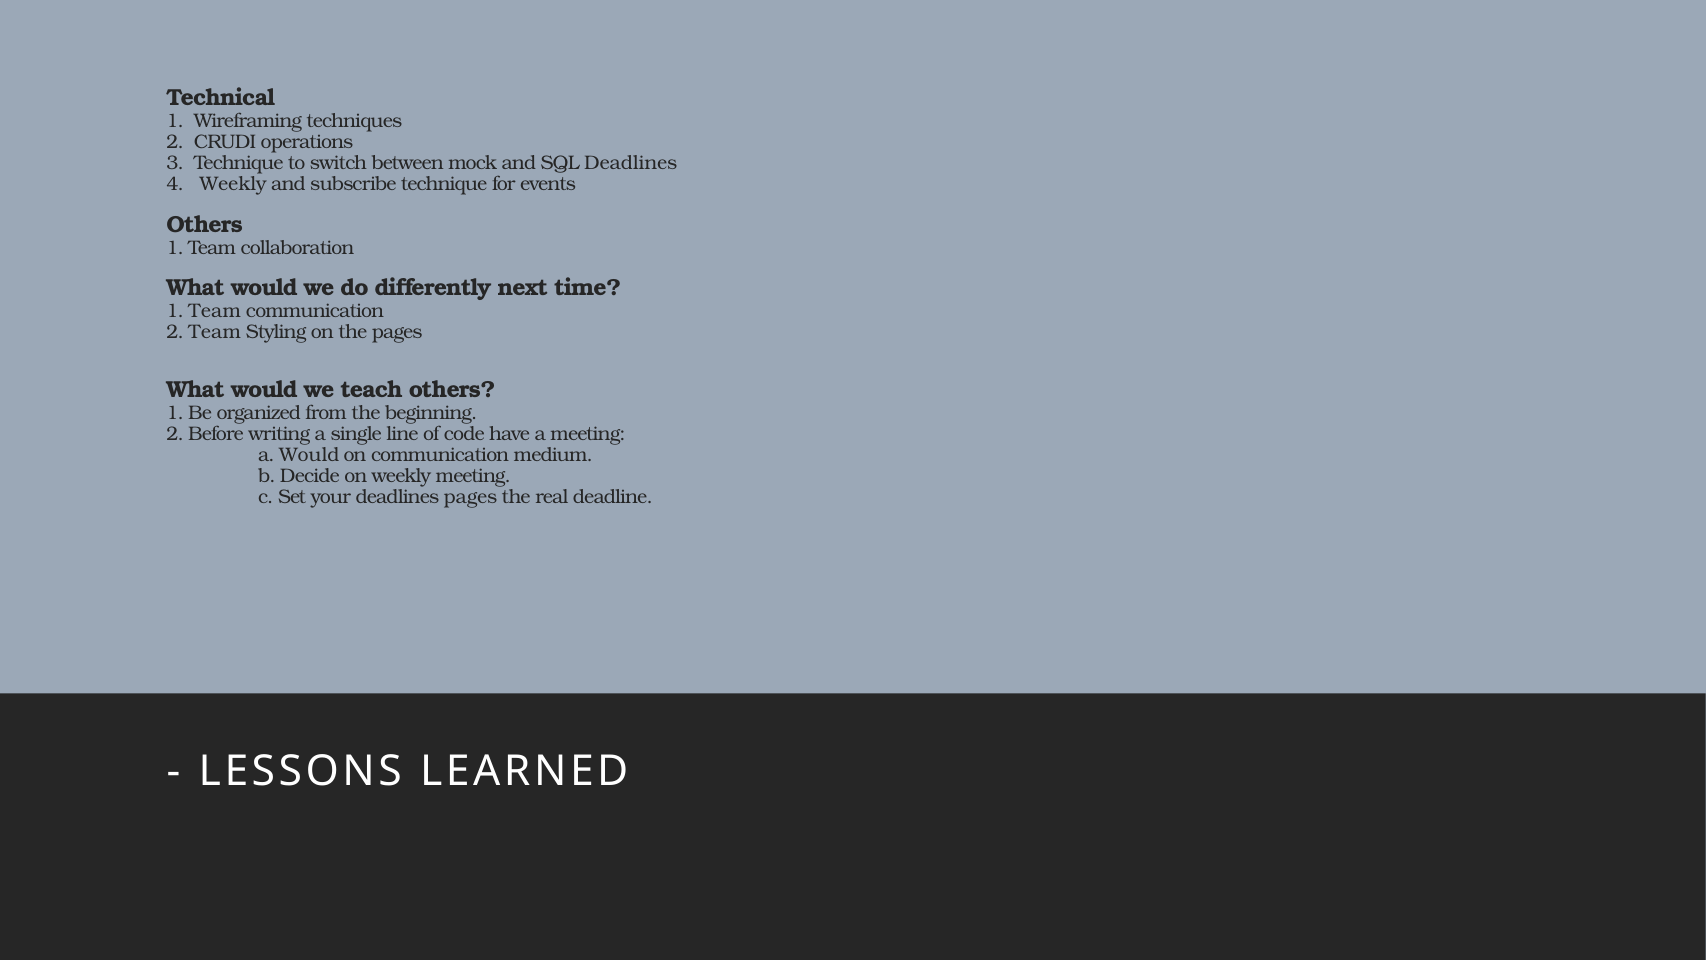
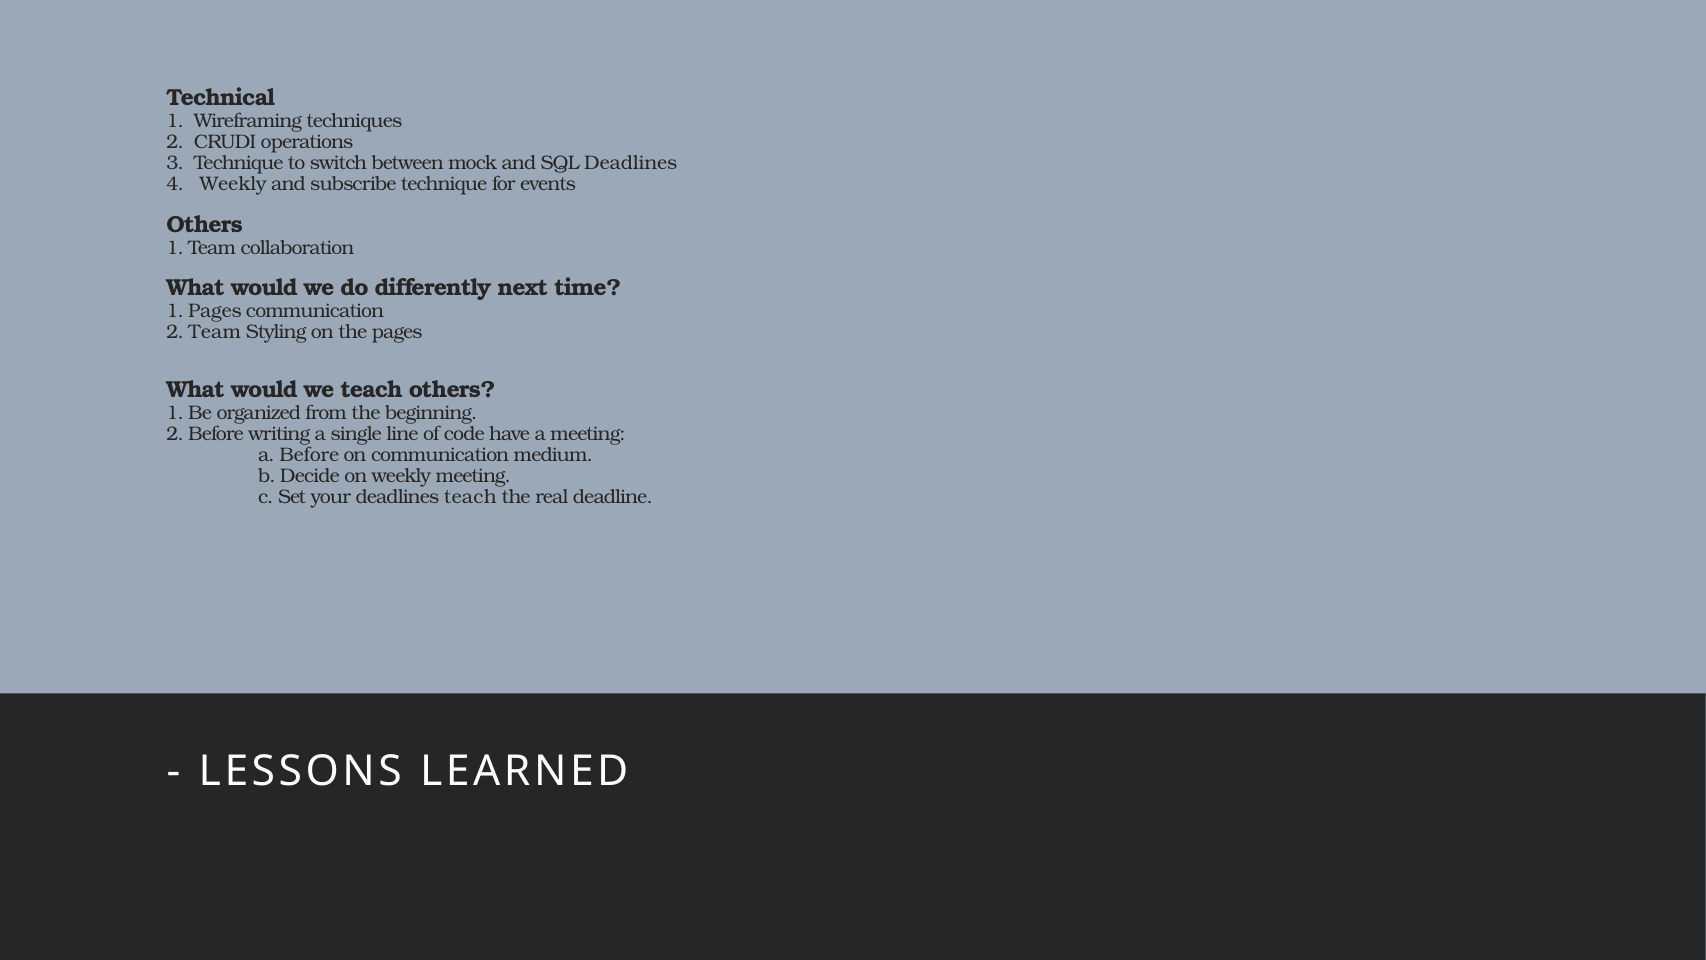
Team: Team -> Pages (215, 311)
a Would: Would -> Before (309, 455)
deadlines pages: pages -> teach (470, 497)
